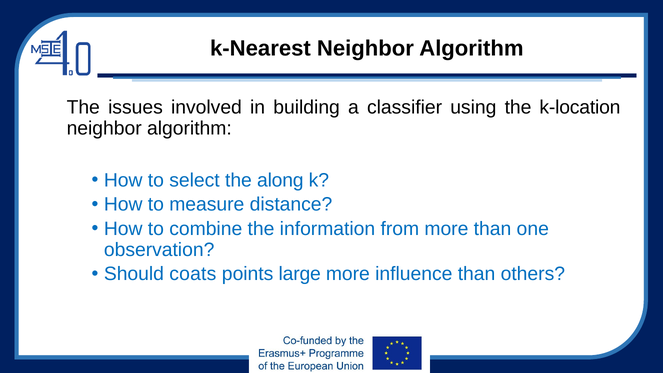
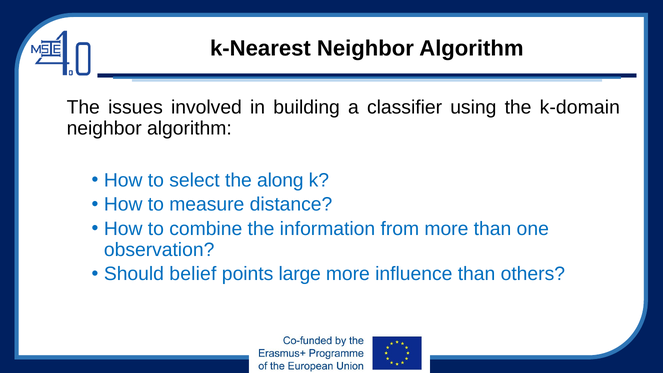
k-location: k-location -> k-domain (580, 107)
coats: coats -> belief (193, 274)
